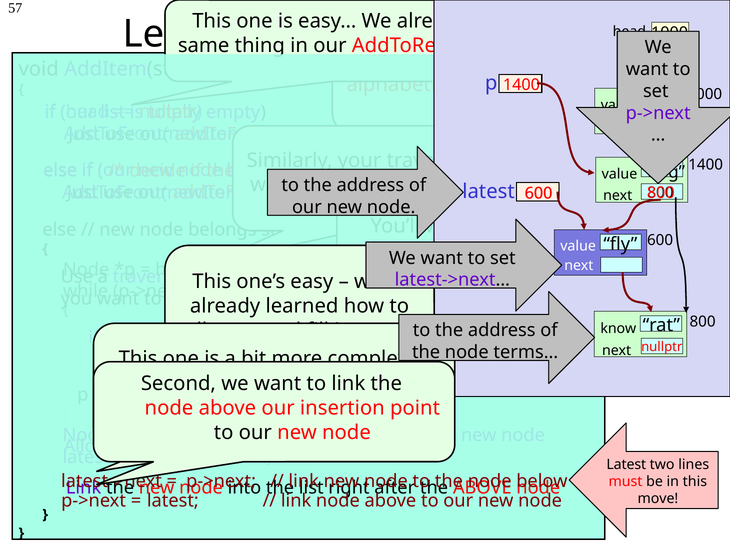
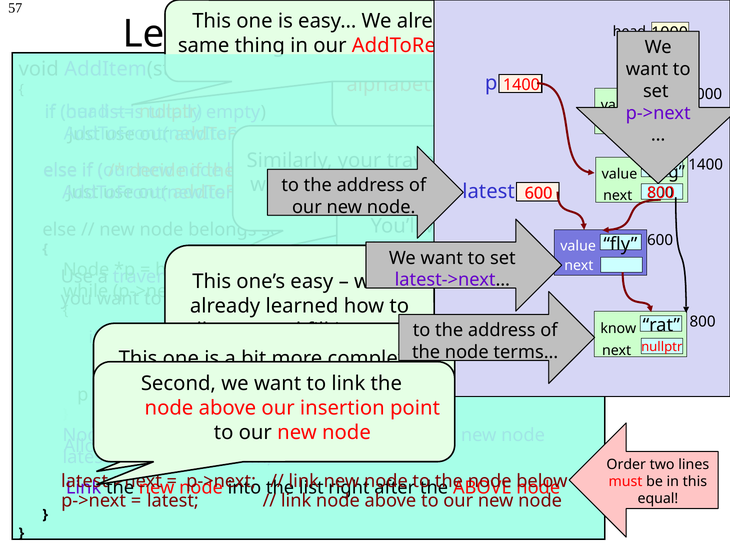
Latest: Latest -> Order (626, 464)
move: move -> equal (658, 498)
